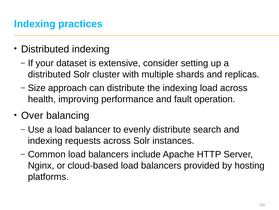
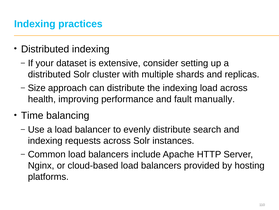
operation: operation -> manually (215, 99)
Over: Over -> Time (32, 115)
